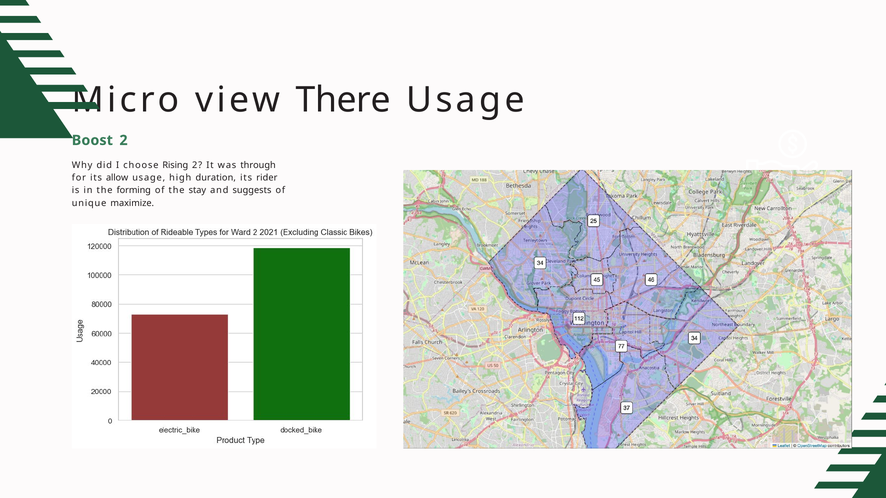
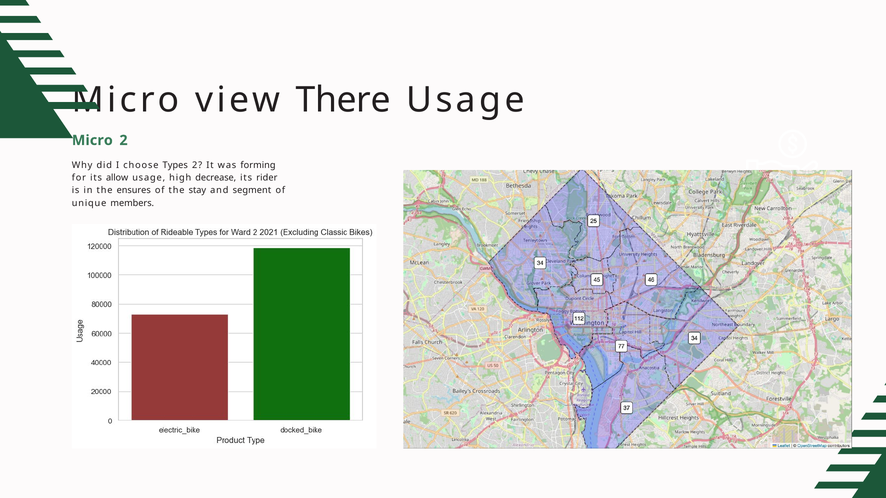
Boost: Boost -> Micro (92, 140)
Rising: Rising -> Types (175, 165)
through: through -> forming (258, 165)
duration: duration -> decrease (216, 178)
forming: forming -> ensures (134, 191)
suggests: suggests -> segment (252, 191)
maximize: maximize -> members (132, 203)
